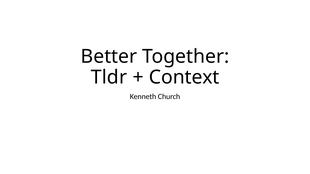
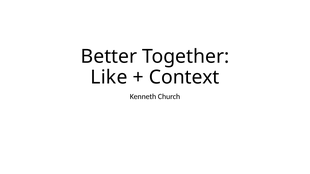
Tldr: Tldr -> Like (109, 77)
